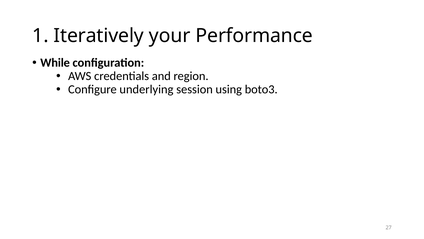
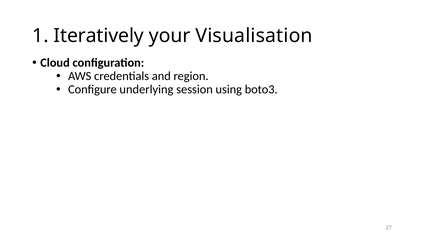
Performance: Performance -> Visualisation (254, 36)
While: While -> Cloud (55, 63)
